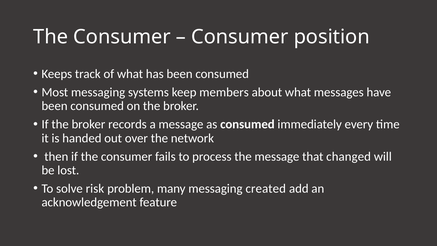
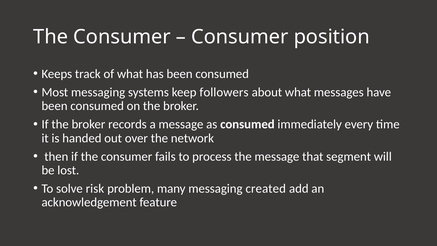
members: members -> followers (224, 92)
changed: changed -> segment (349, 156)
